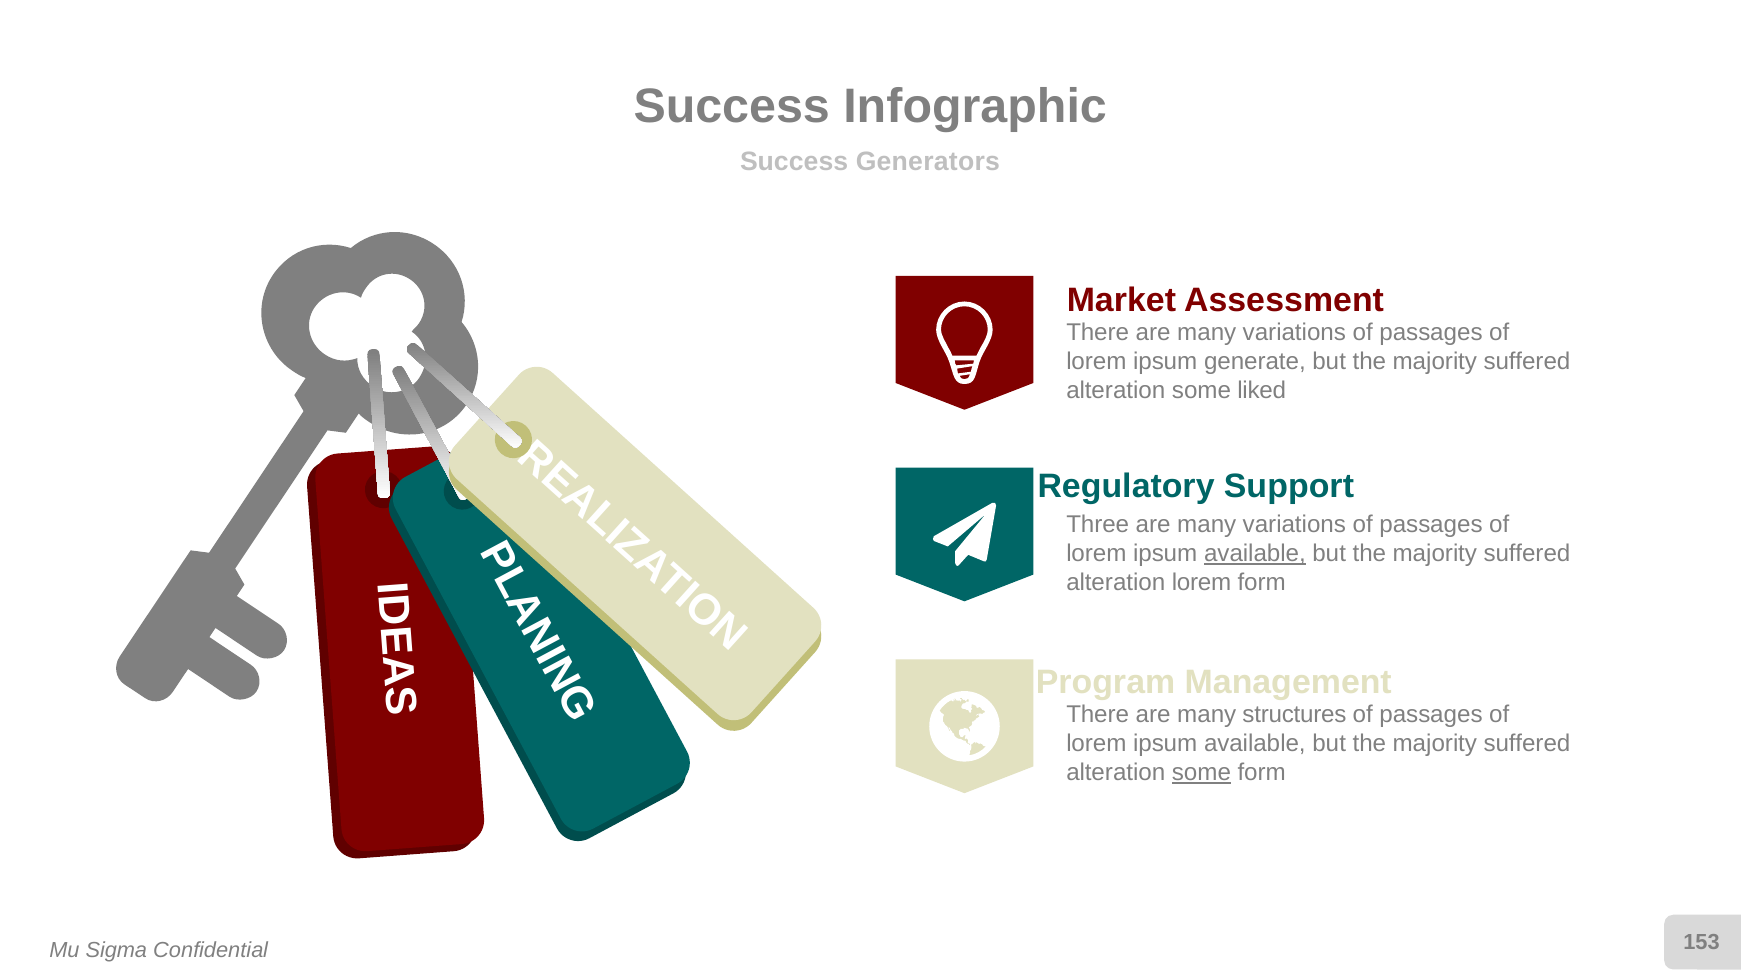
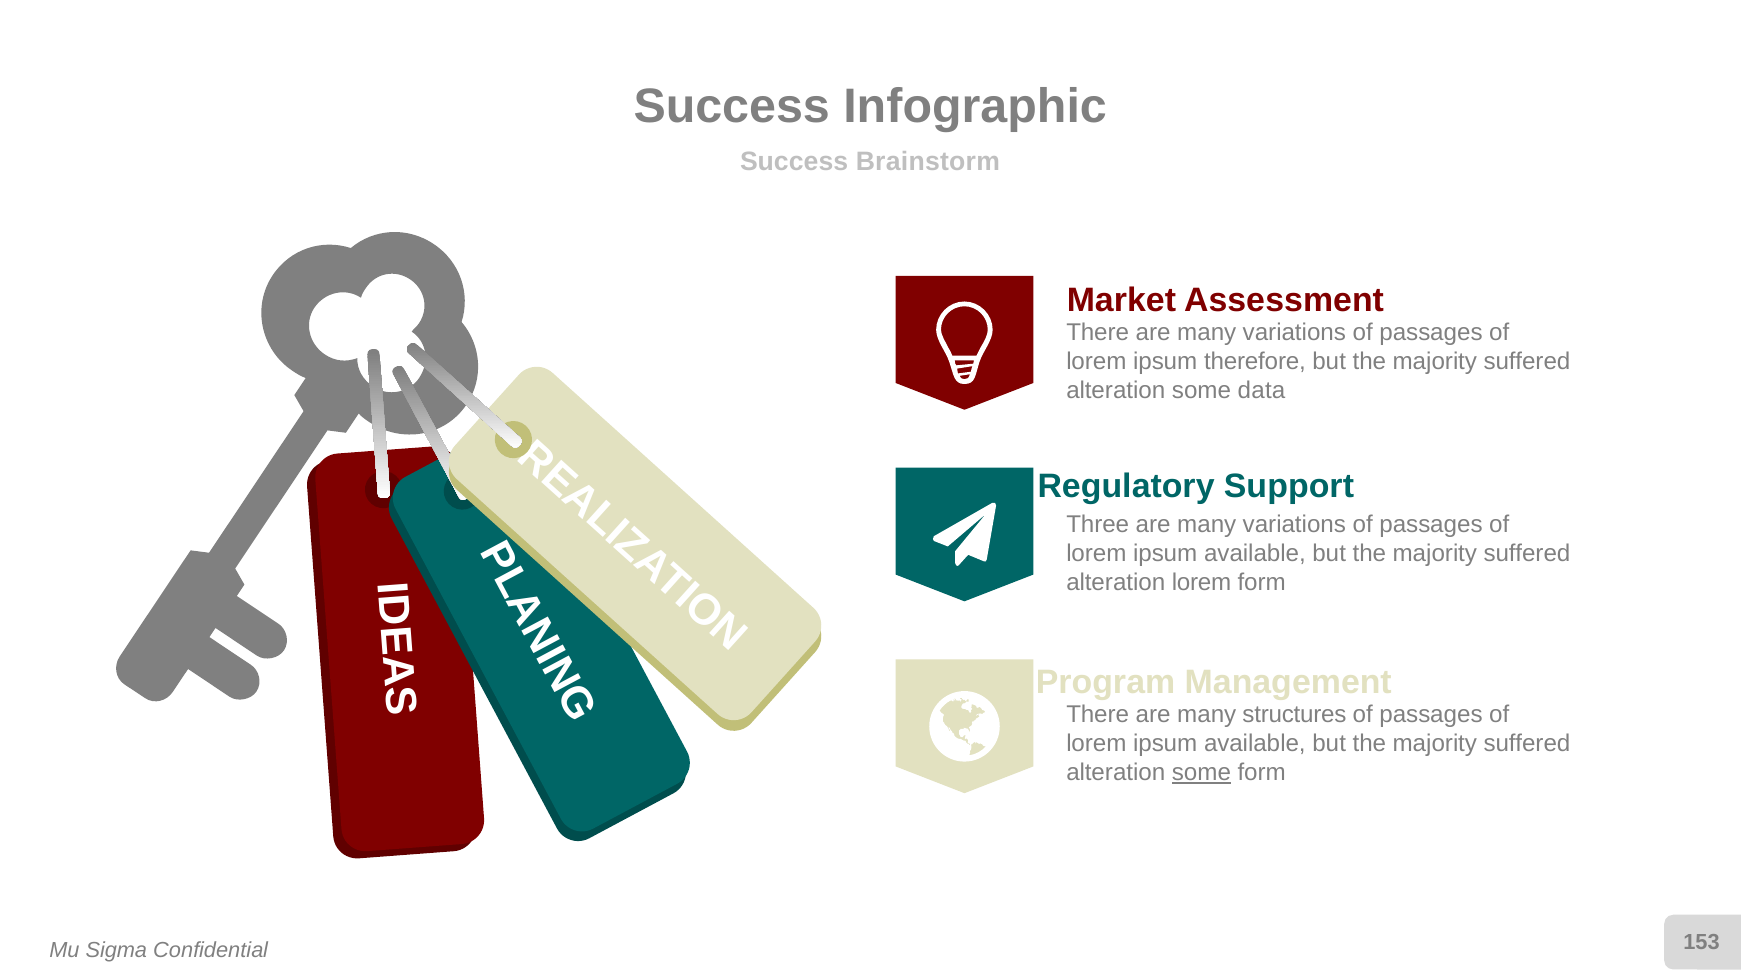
Generators: Generators -> Brainstorm (928, 162)
generate: generate -> therefore (1255, 362)
liked: liked -> data (1262, 391)
available underline: present -> none (1255, 554)
